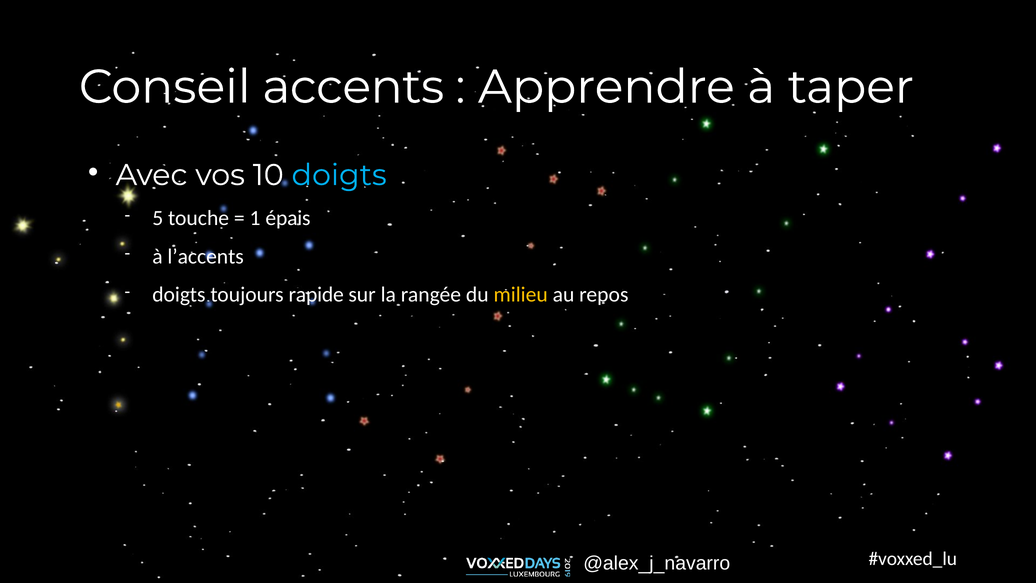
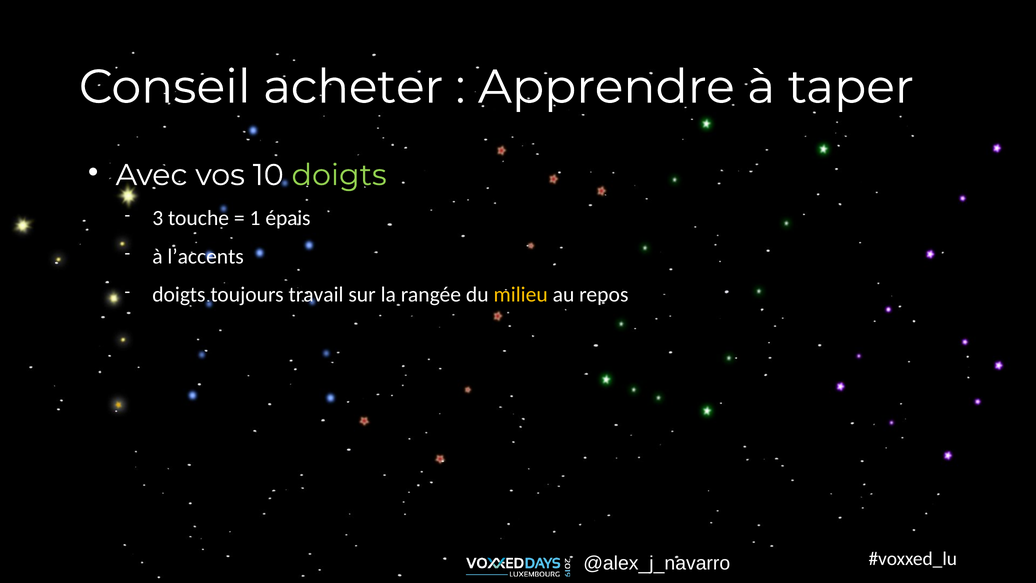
accents: accents -> acheter (353, 87)
doigts colour: light blue -> light green (339, 175)
5: 5 -> 3 (158, 218)
rapide: rapide -> travail (316, 295)
